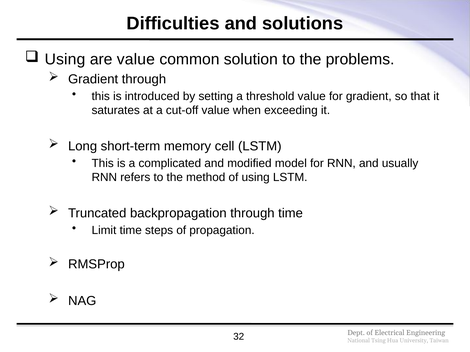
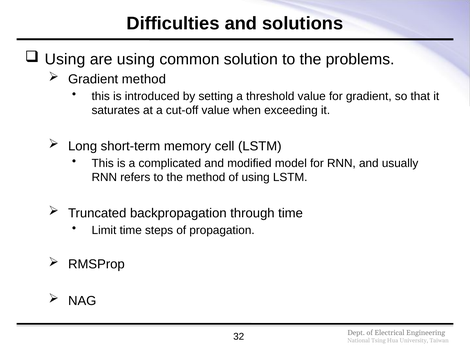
are value: value -> using (136, 60)
Gradient through: through -> method (144, 79)
